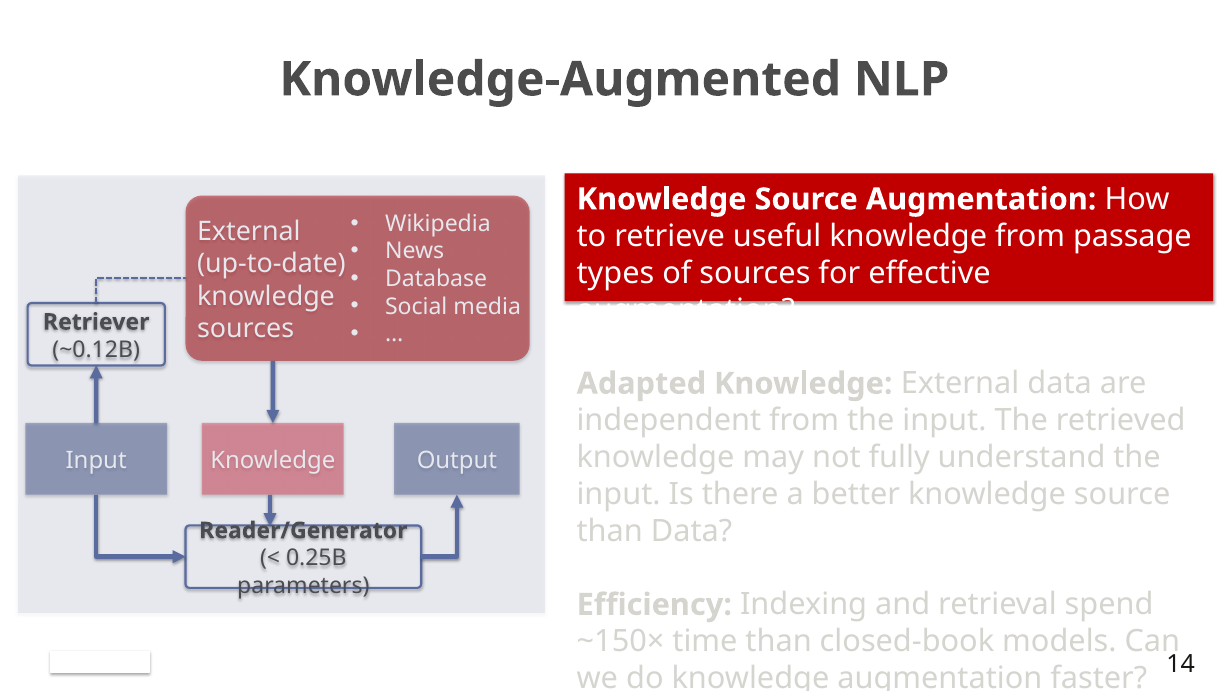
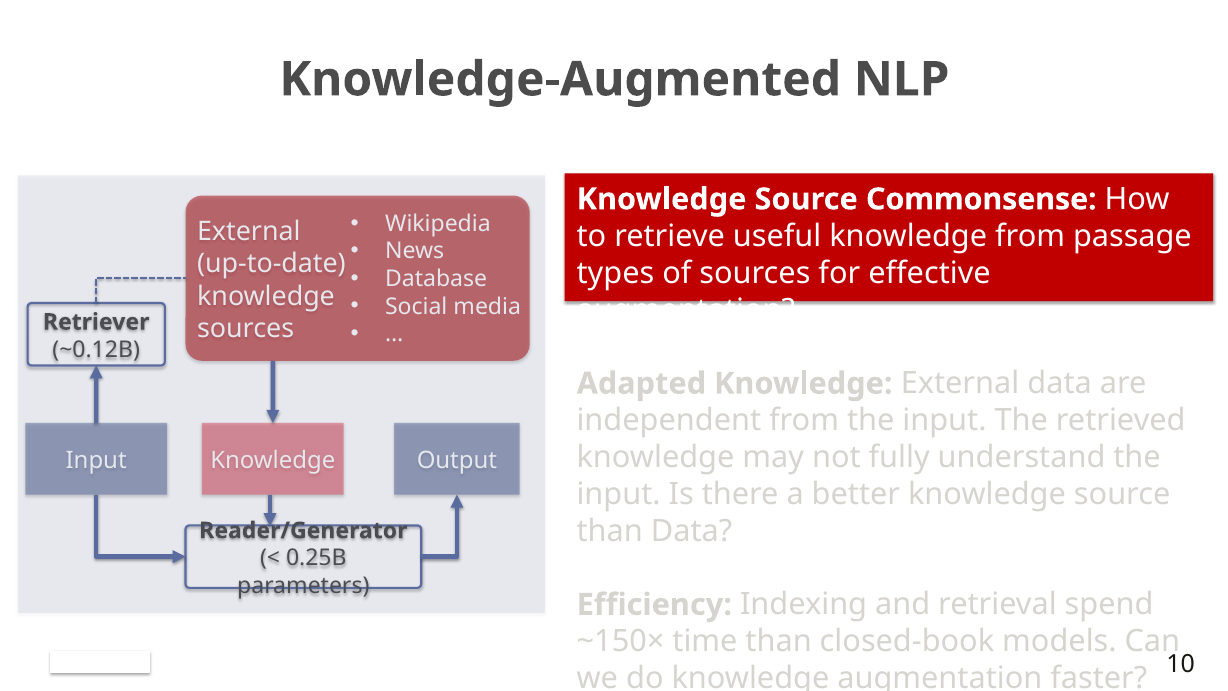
Source Augmentation: Augmentation -> Commonsense (981, 199)
14: 14 -> 10 (1181, 664)
